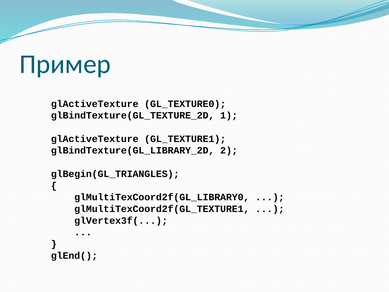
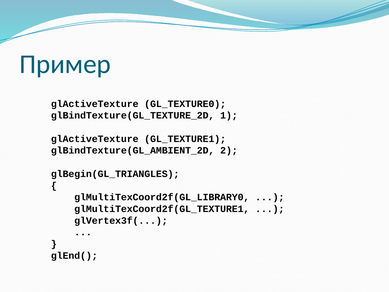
glBindTexture(GL_LIBRARY_2D: glBindTexture(GL_LIBRARY_2D -> glBindTexture(GL_AMBIENT_2D (133, 150)
